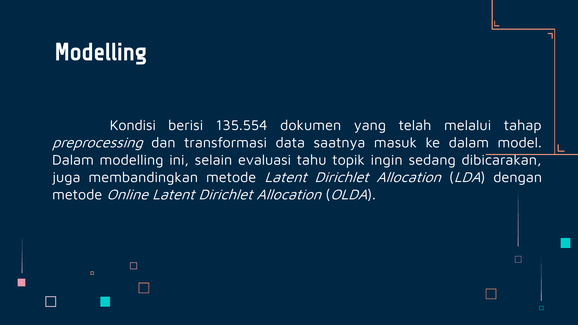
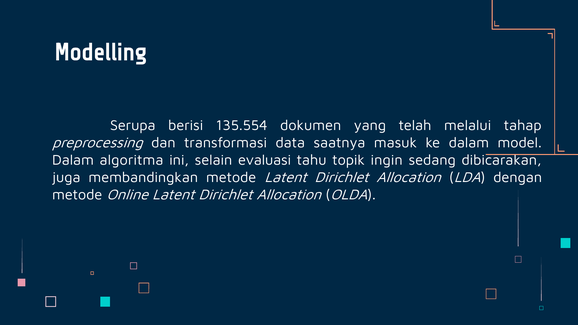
Kondisi: Kondisi -> Serupa (133, 125)
Dalam modelling: modelling -> algoritma (131, 160)
